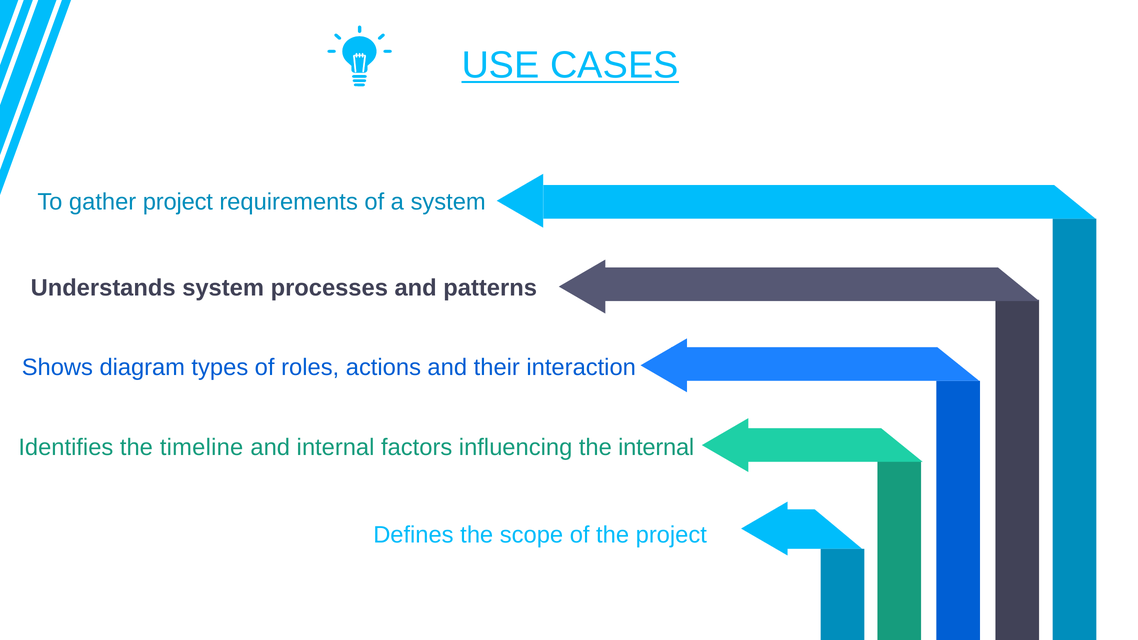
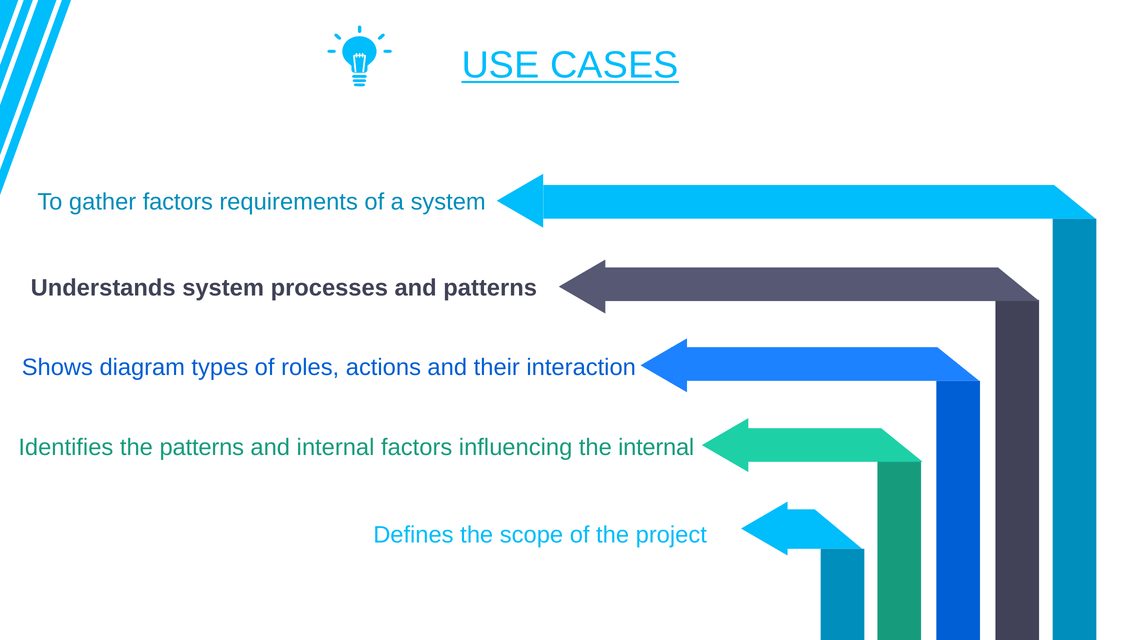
gather project: project -> factors (178, 202)
the timeline: timeline -> patterns (202, 447)
